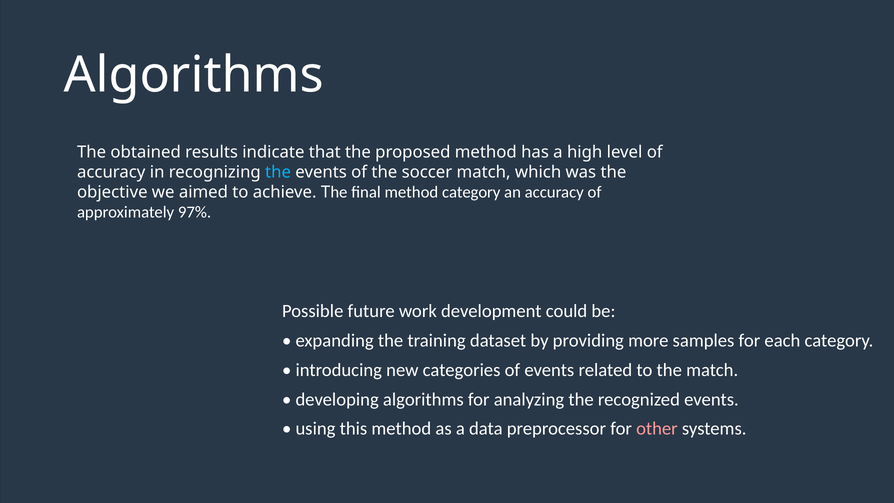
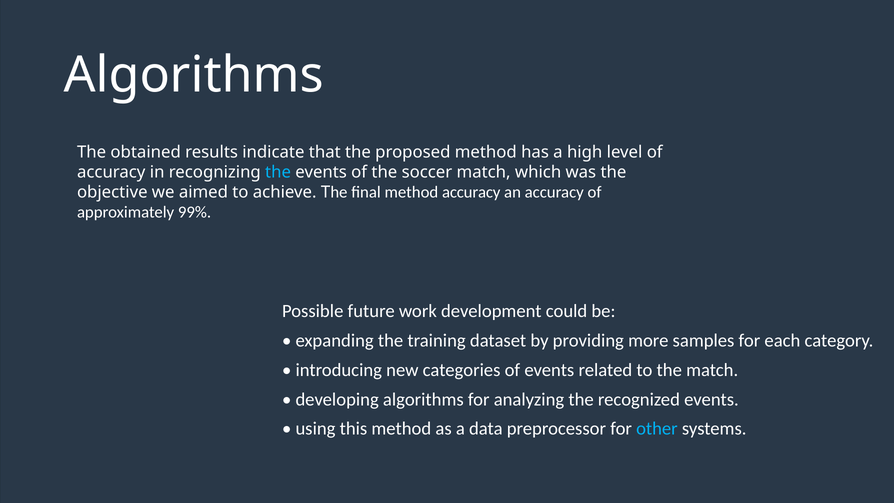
method category: category -> accuracy (471, 192)
97%: 97% -> 99% (195, 212)
other colour: pink -> light blue (657, 429)
